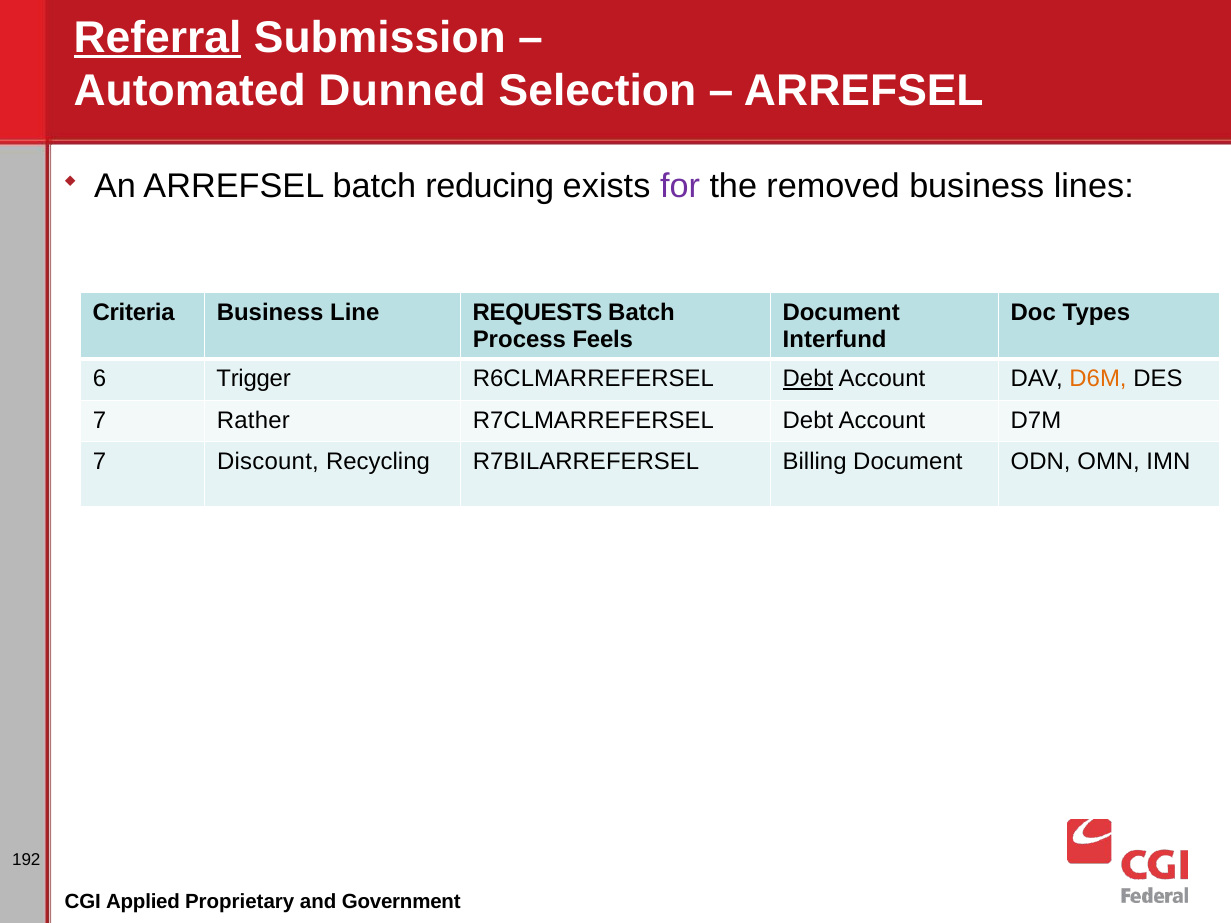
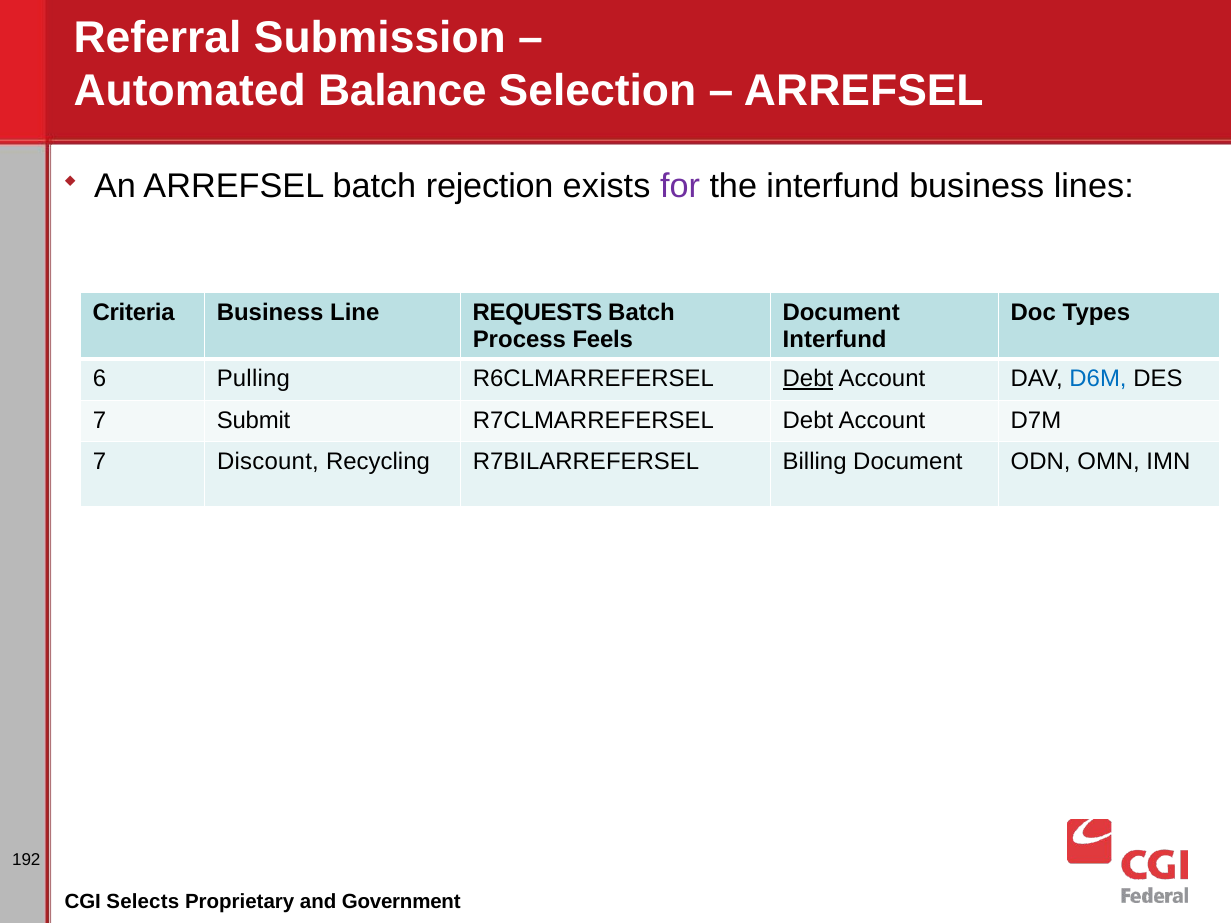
Referral underline: present -> none (158, 37)
Dunned: Dunned -> Balance (402, 91)
reducing: reducing -> rejection (490, 187)
the removed: removed -> interfund (833, 187)
Trigger: Trigger -> Pulling (253, 379)
D6M colour: orange -> blue (1098, 379)
Rather: Rather -> Submit (254, 421)
Applied: Applied -> Selects (143, 902)
